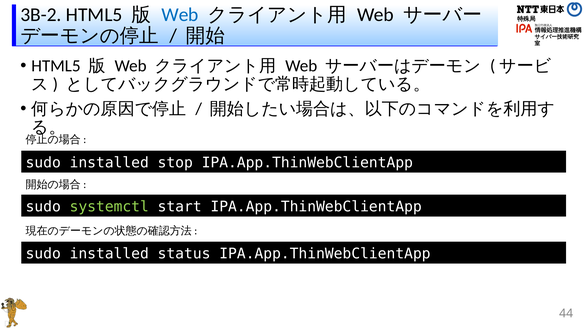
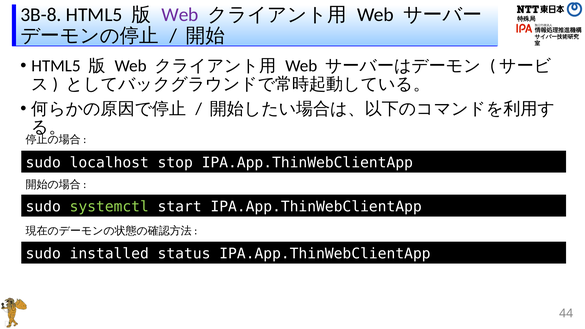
3B-2: 3B-2 -> 3B-8 (41, 15)
Web colour: blue -> purple (180, 15)
installed: installed -> localhost (109, 163)
